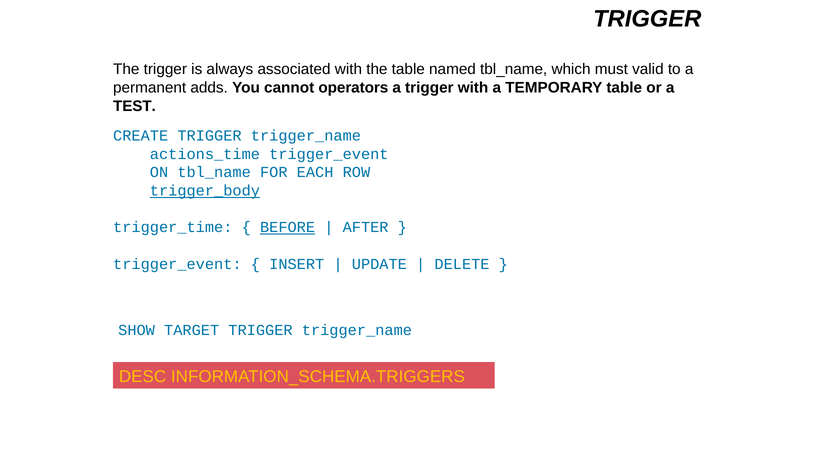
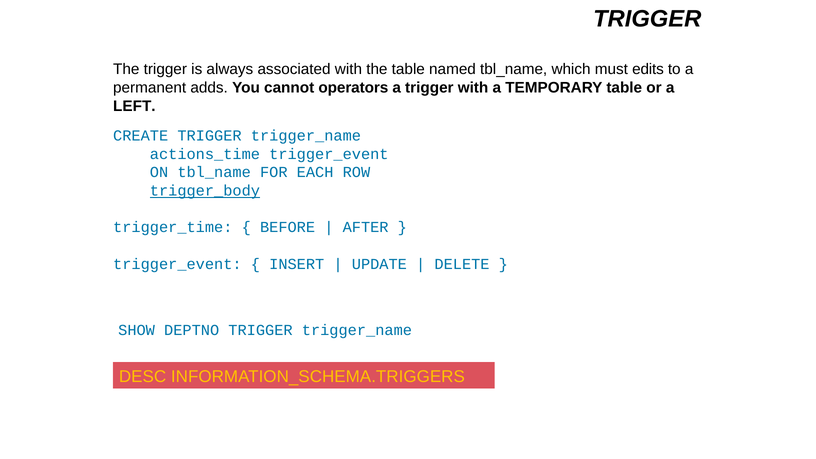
valid: valid -> edits (648, 69)
TEST: TEST -> LEFT (134, 106)
BEFORE underline: present -> none (288, 227)
TARGET: TARGET -> DEPTNO (192, 330)
